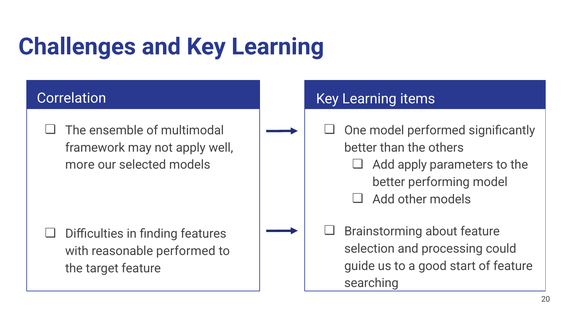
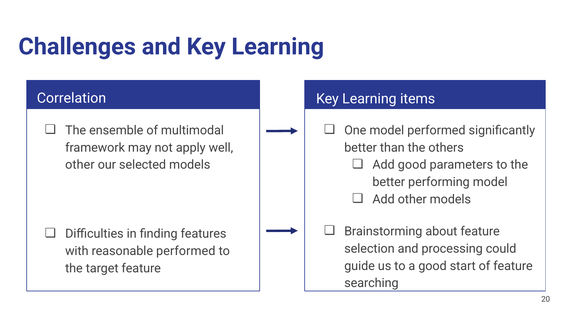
Add apply: apply -> good (412, 165)
more: more -> other (80, 165)
